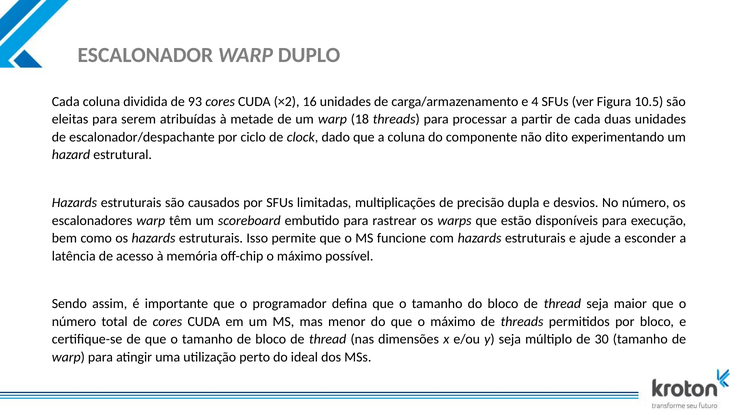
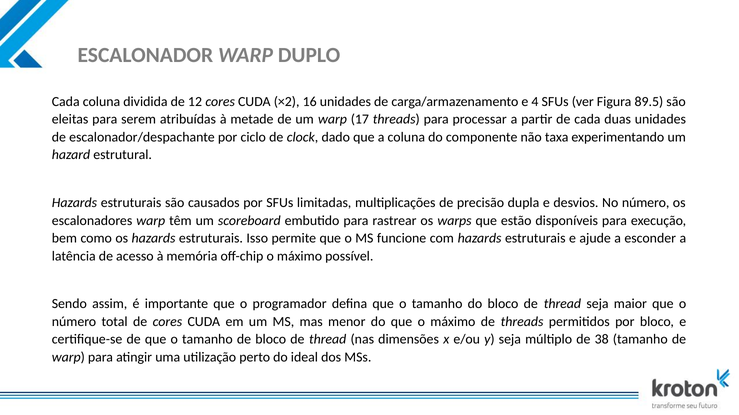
93: 93 -> 12 (195, 102)
10.5: 10.5 -> 89.5 (649, 102)
18: 18 -> 17 (360, 120)
dito: dito -> taxa (557, 137)
30: 30 -> 38 (602, 340)
